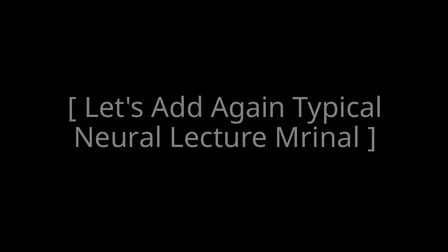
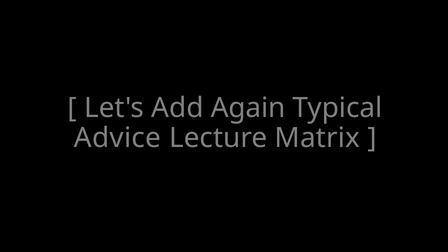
Neural: Neural -> Advice (118, 138)
Mrinal: Mrinal -> Matrix (317, 138)
